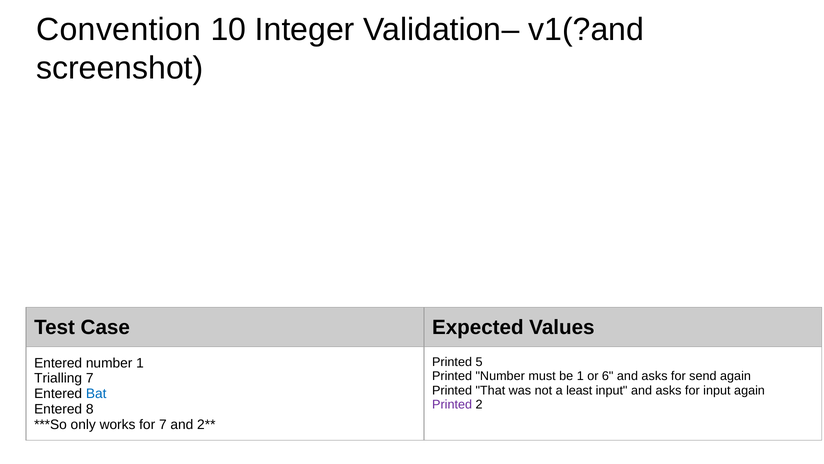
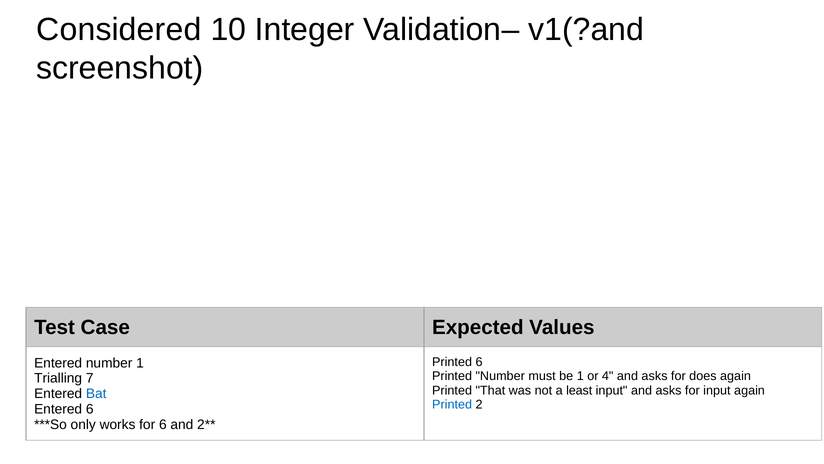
Convention: Convention -> Considered (119, 30)
Printed 5: 5 -> 6 (479, 362)
6: 6 -> 4 (608, 376)
send: send -> does (703, 376)
Printed colour: purple -> blue (452, 404)
Entered 8: 8 -> 6 (90, 409)
for 7: 7 -> 6 (163, 424)
